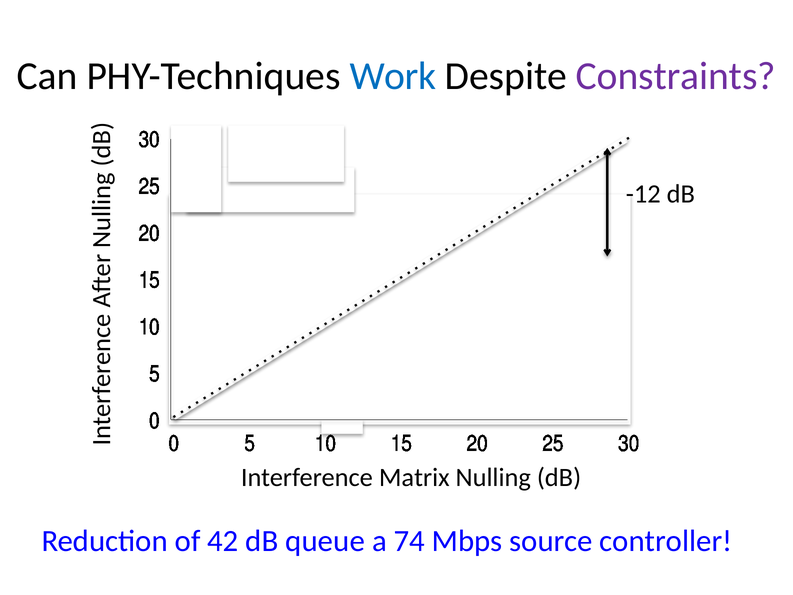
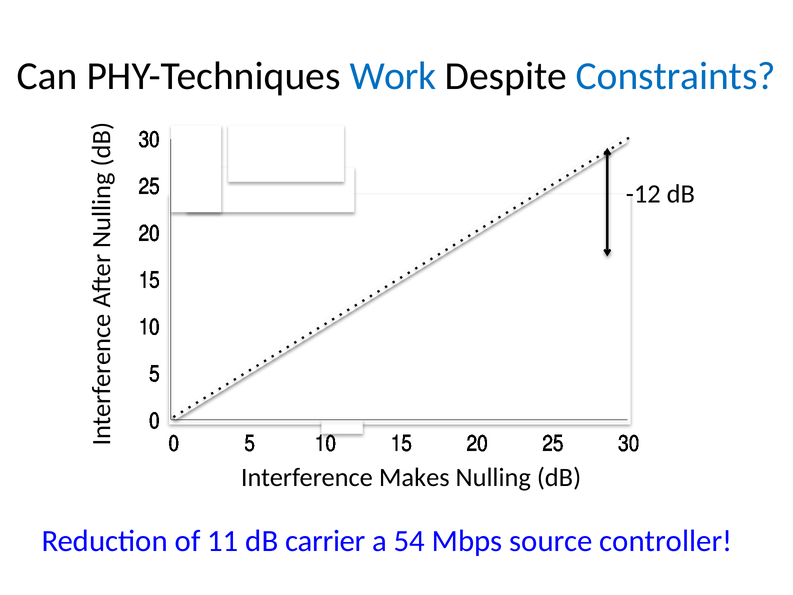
Constraints colour: purple -> blue (676, 76)
Matrix: Matrix -> Makes (414, 477)
42: 42 -> 11 (223, 541)
queue: queue -> carrier (325, 541)
74: 74 -> 54 (409, 541)
